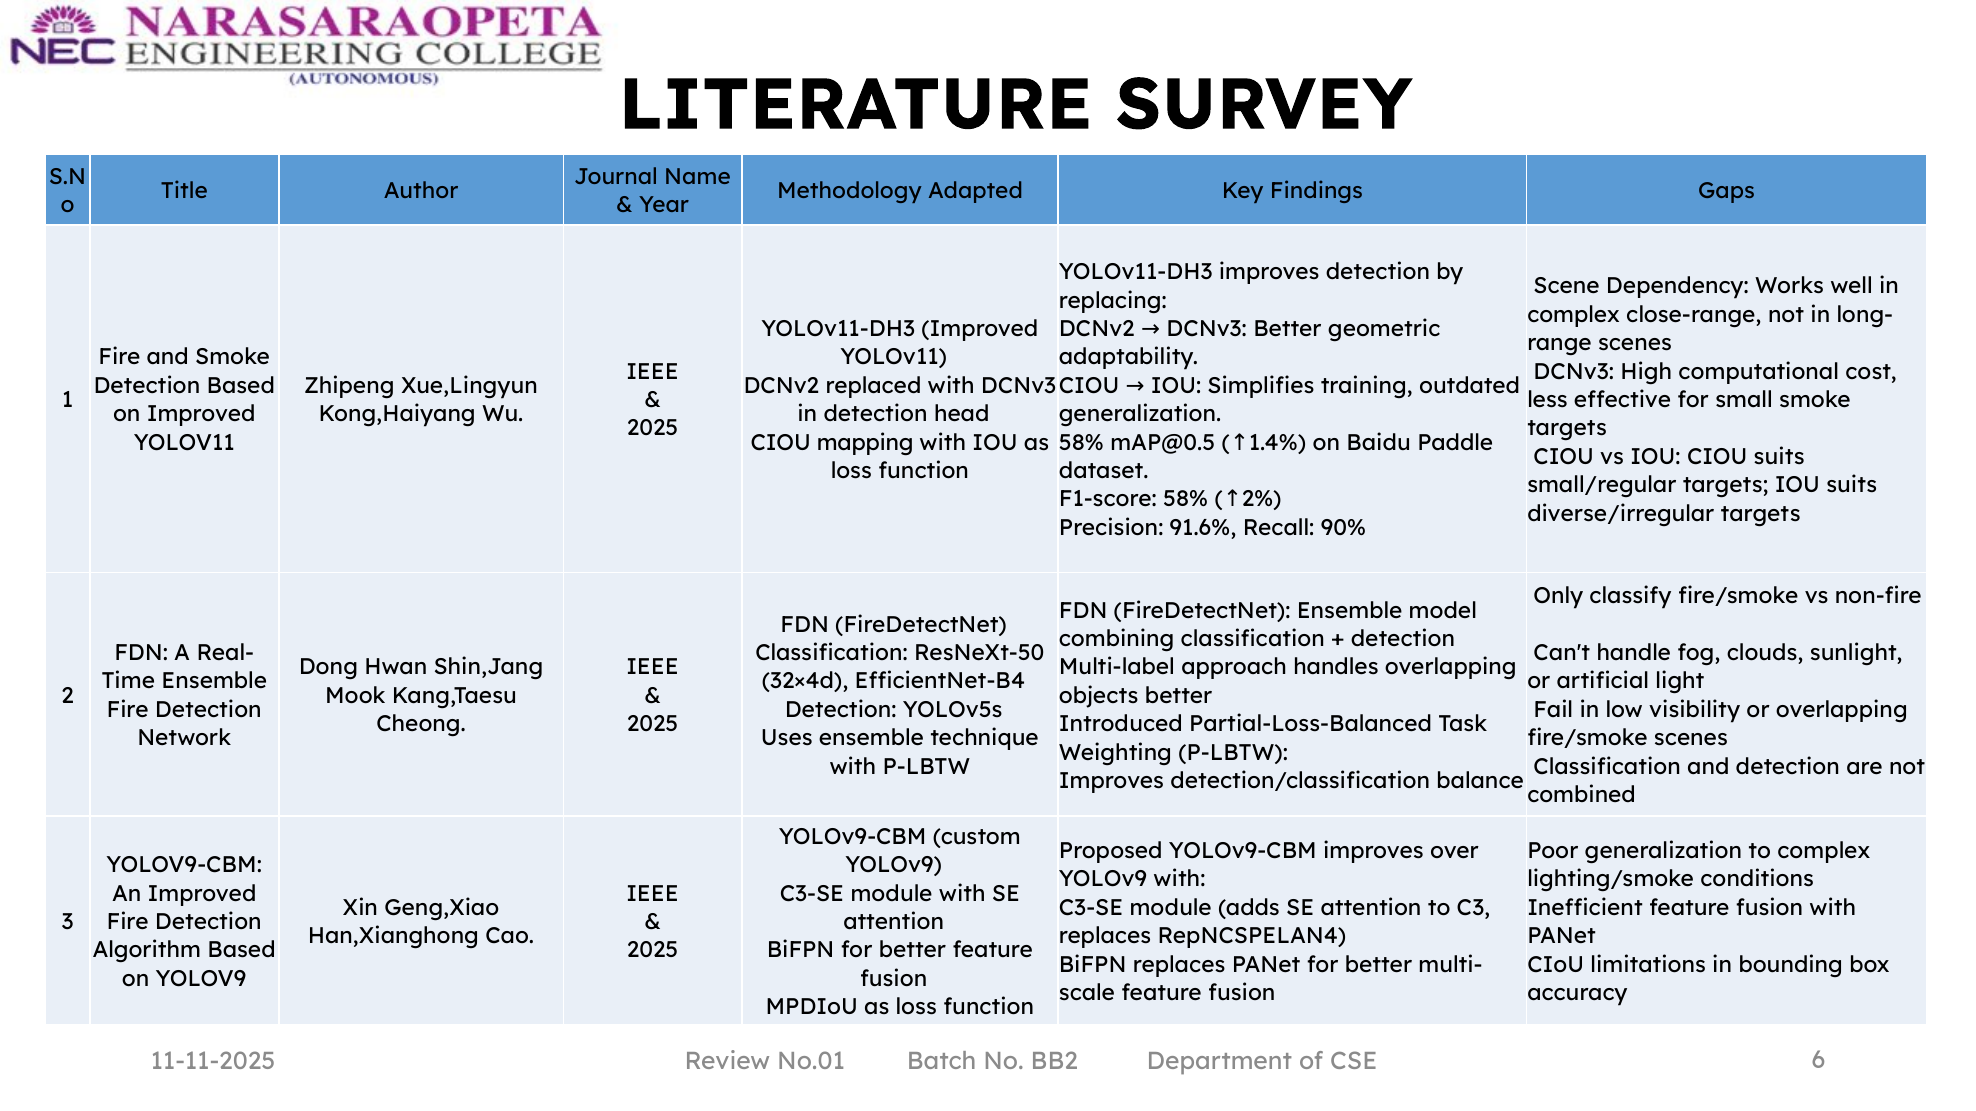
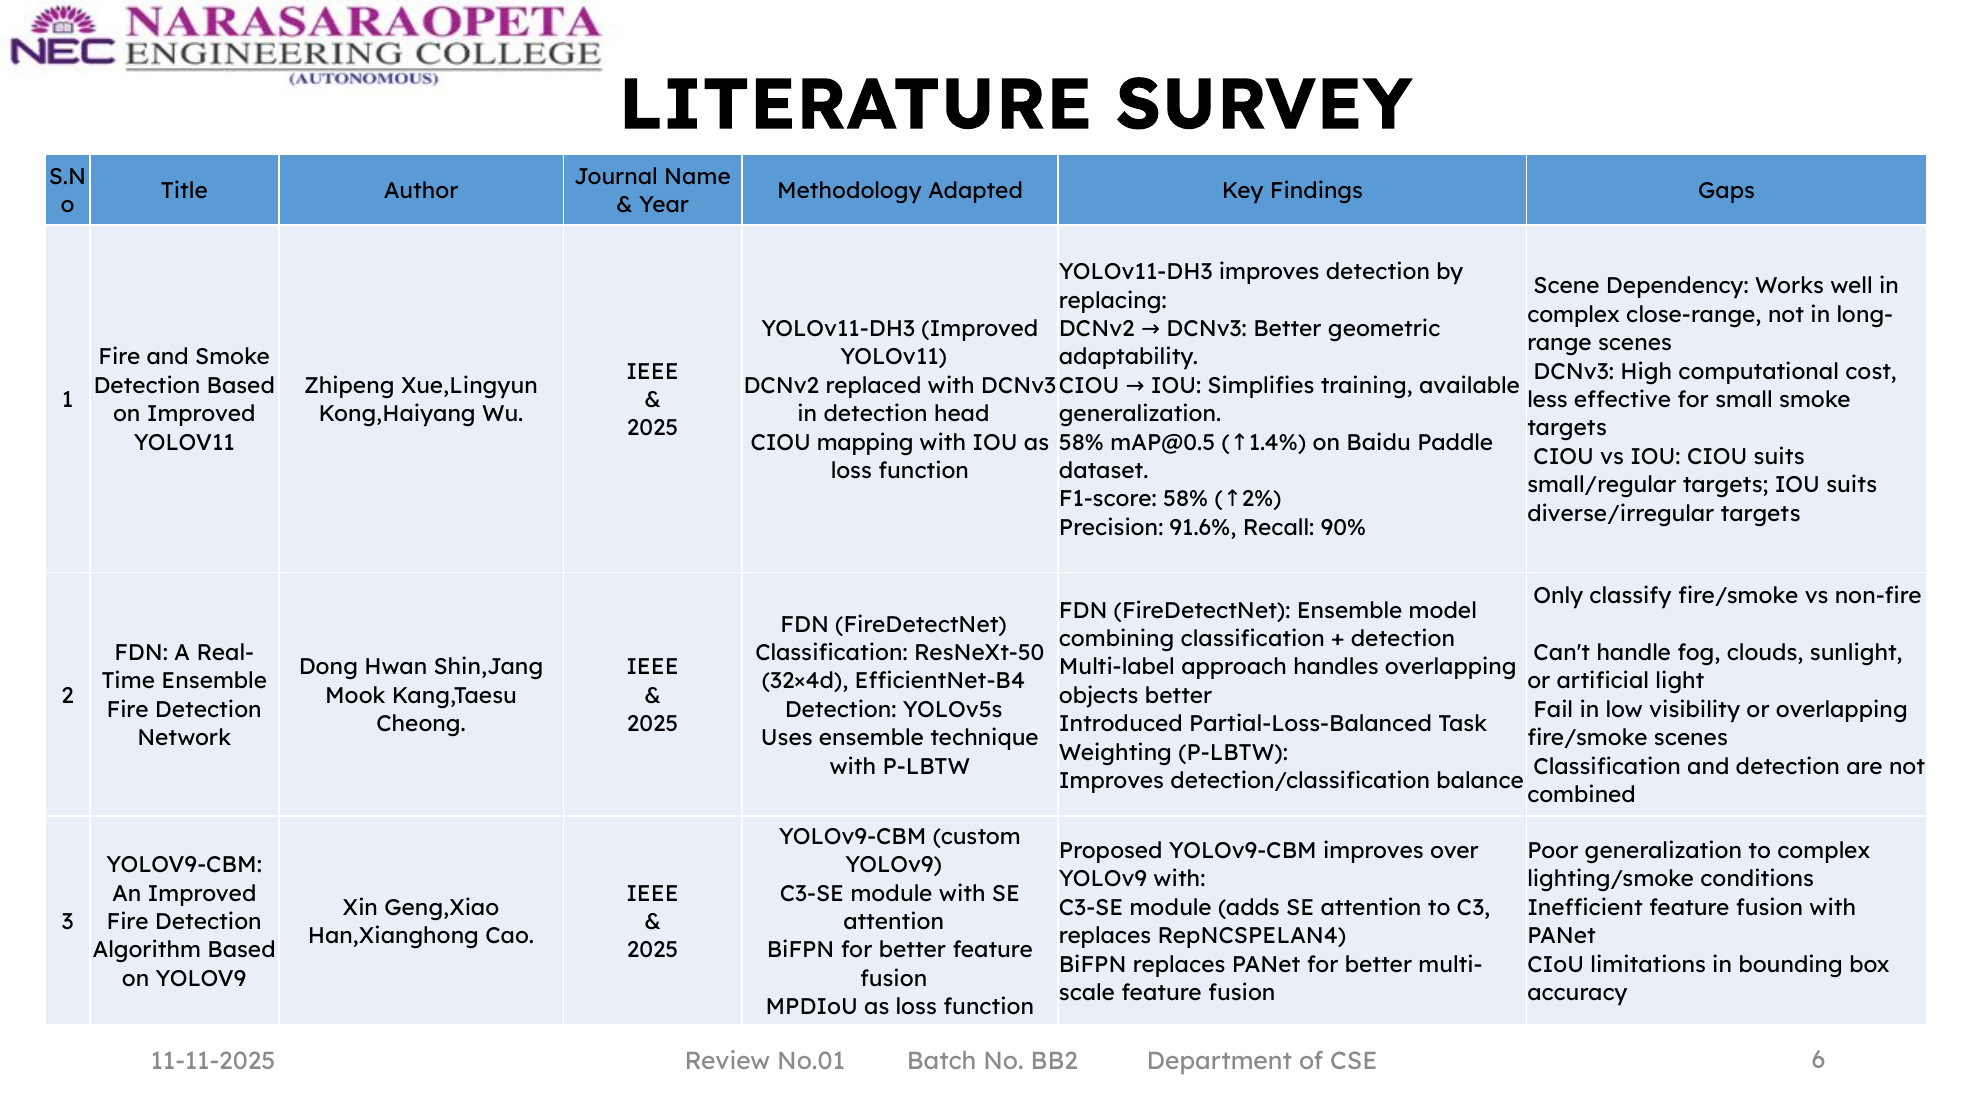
outdated: outdated -> available (1470, 386)
